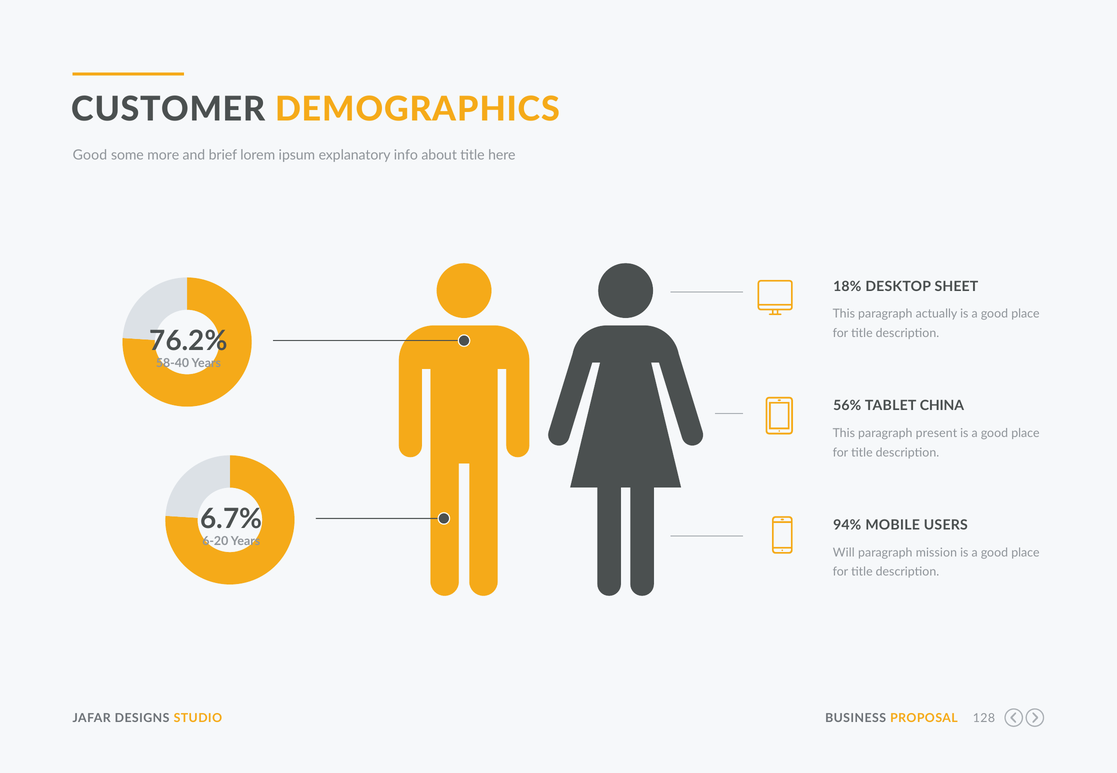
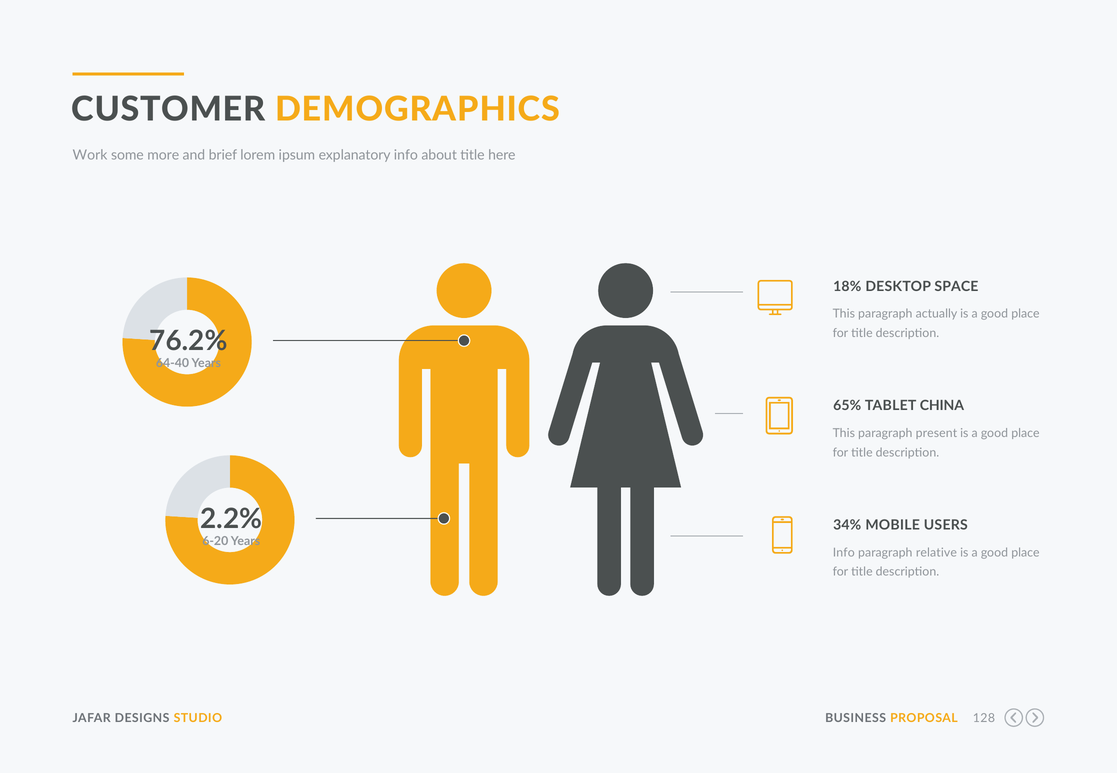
Good: Good -> Work (90, 155)
SHEET: SHEET -> SPACE (956, 286)
58-40: 58-40 -> 64-40 (172, 363)
56%: 56% -> 65% (847, 406)
6.7%: 6.7% -> 2.2% (231, 519)
94%: 94% -> 34% (847, 525)
Will: Will -> Info (844, 553)
mission: mission -> relative (936, 553)
